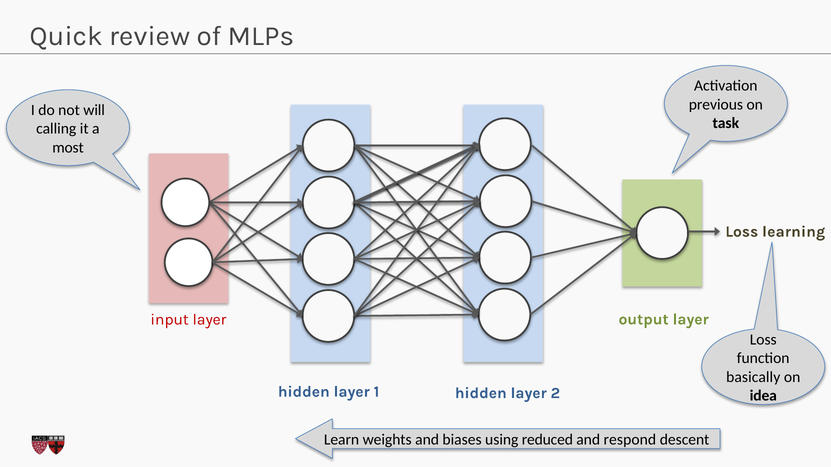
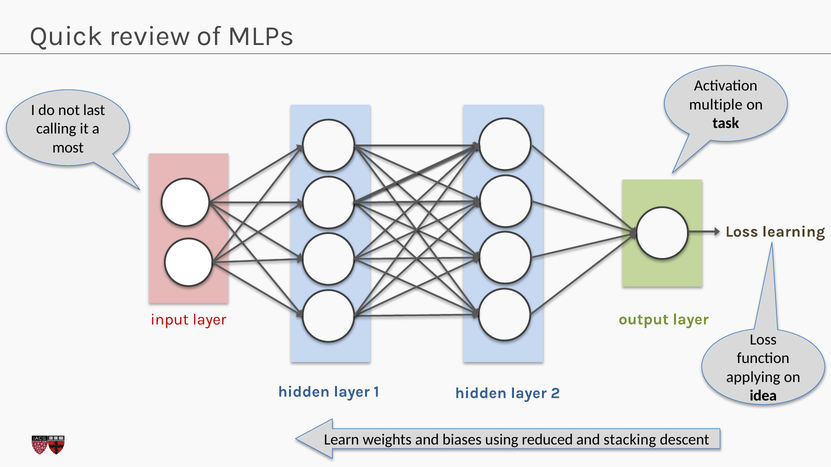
previous: previous -> multiple (716, 105)
will: will -> last (94, 110)
basically: basically -> applying (753, 377)
respond: respond -> stacking (630, 440)
